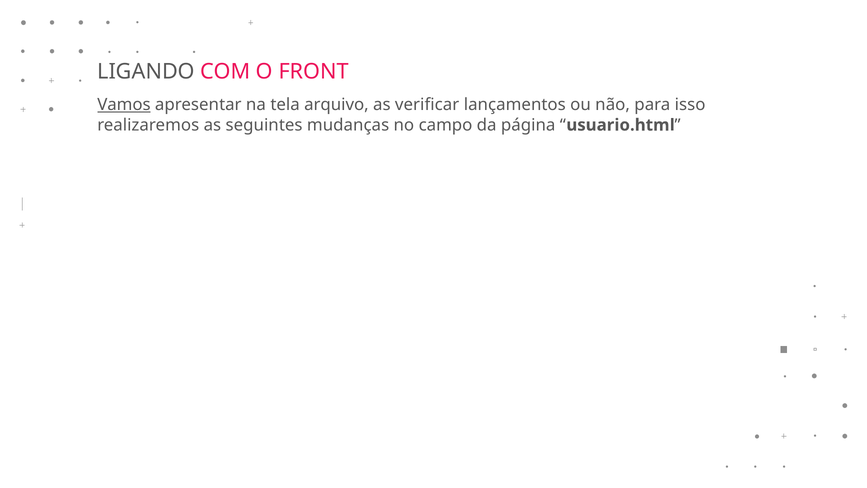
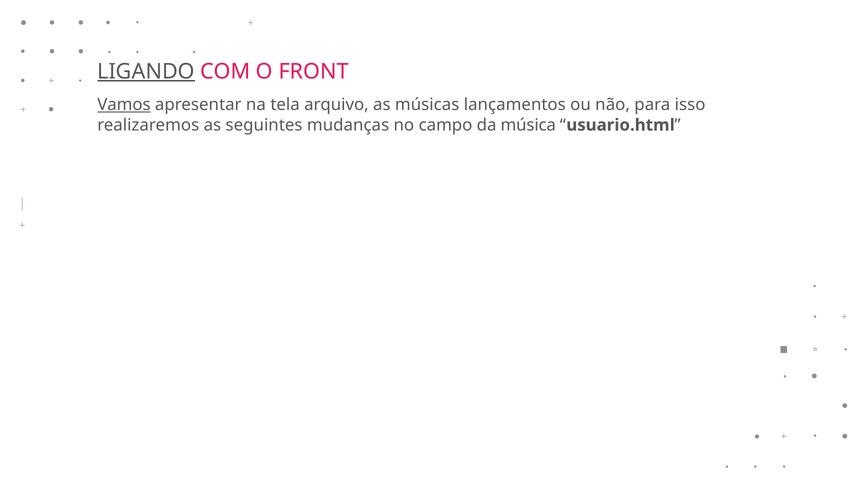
LIGANDO underline: none -> present (146, 71)
verificar: verificar -> músicas (427, 105)
página: página -> música (528, 125)
